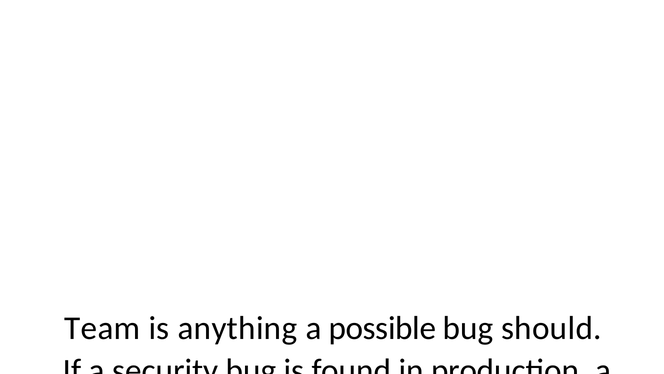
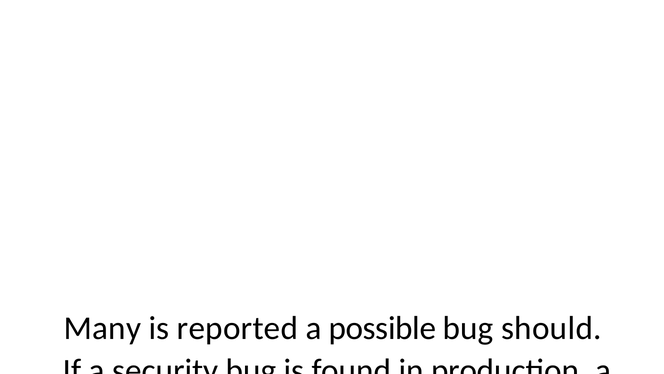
Team: Team -> Many (102, 328)
anything: anything -> reported (237, 328)
